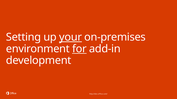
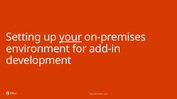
for underline: present -> none (79, 49)
